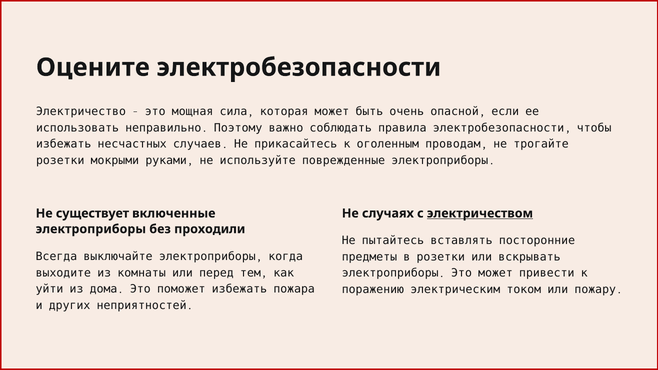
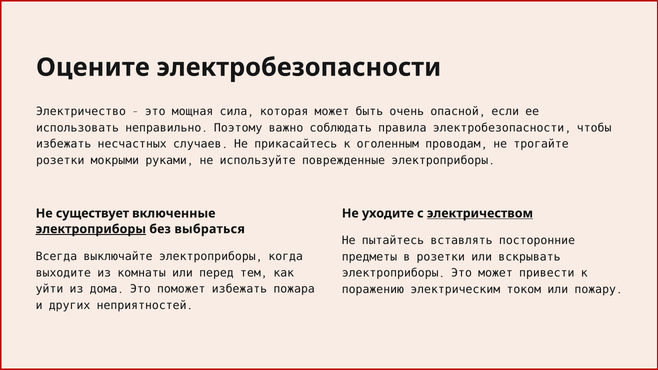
случаях: случаях -> уходите (388, 213)
электроприборы underline: none -> present (91, 229)
проходили: проходили -> выбраться (210, 229)
